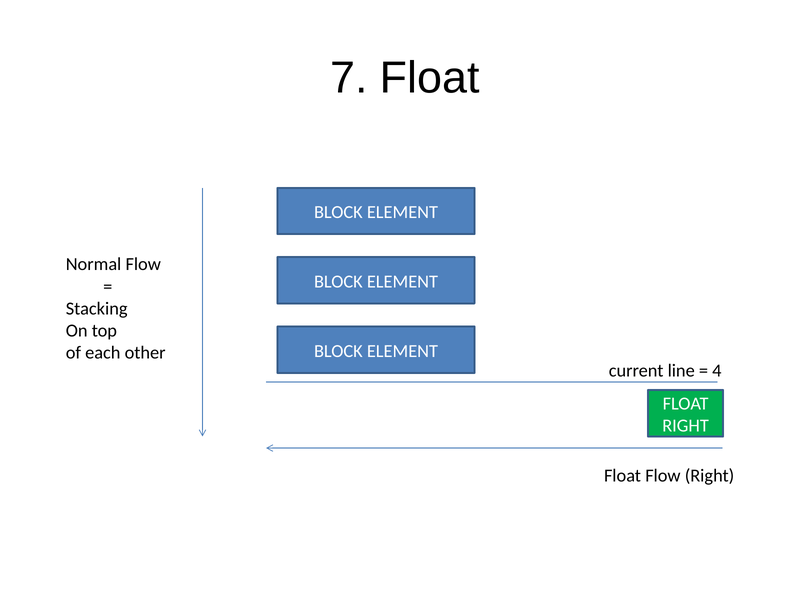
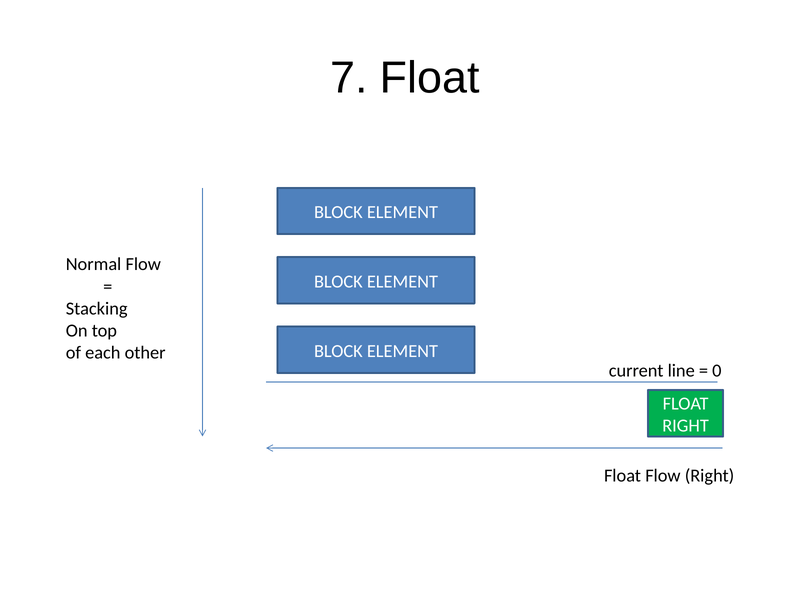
4: 4 -> 0 (717, 371)
